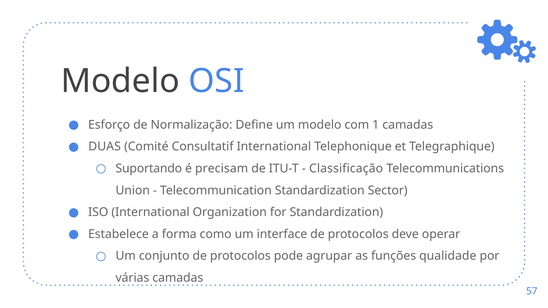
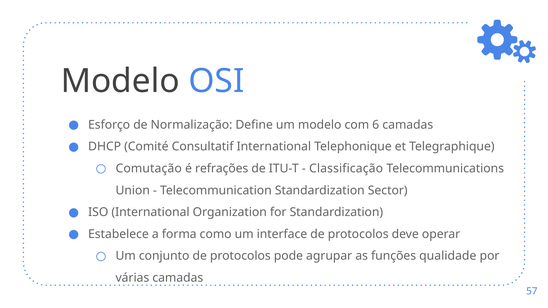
1: 1 -> 6 (376, 125)
DUAS: DUAS -> DHCP (105, 147)
Suportando: Suportando -> Comutação (149, 169)
precisam: precisam -> refrações (222, 169)
